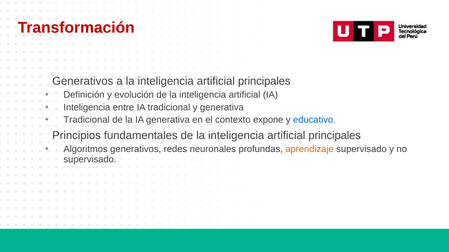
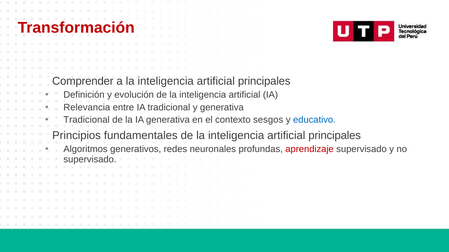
Generativos: Generativos -> Comprender (83, 81)
Inteligencia: Inteligencia -> Relevancia (87, 108)
expone: expone -> sesgos (268, 120)
aprendizaje colour: orange -> red (310, 150)
